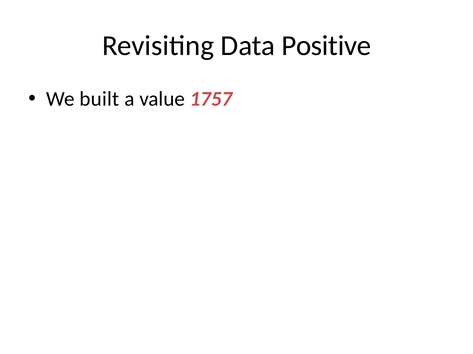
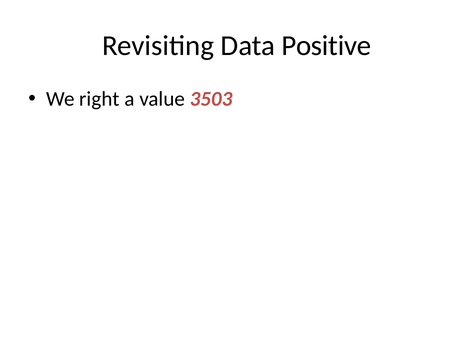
built: built -> right (99, 99)
1757: 1757 -> 3503 (211, 99)
